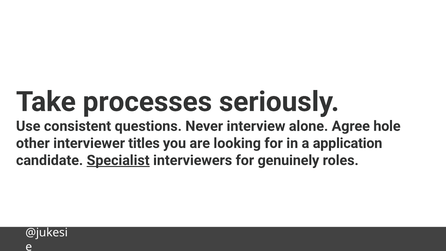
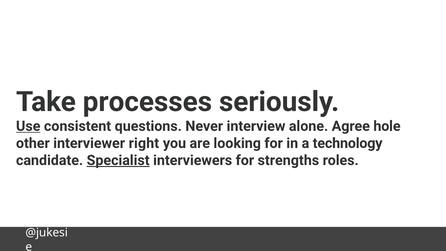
Use underline: none -> present (28, 126)
titles: titles -> right (144, 143)
application: application -> technology (348, 143)
genuinely: genuinely -> strengths (288, 160)
